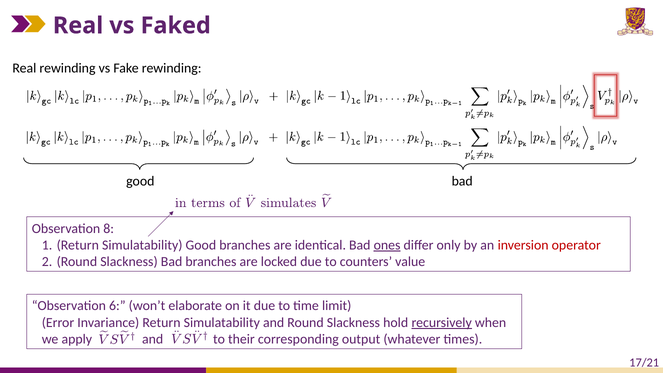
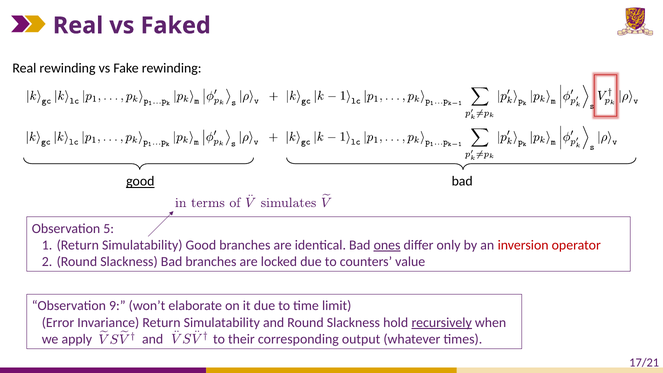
good underline: none -> present (140, 181)
8: 8 -> 5 (109, 228)
6: 6 -> 9 (117, 306)
